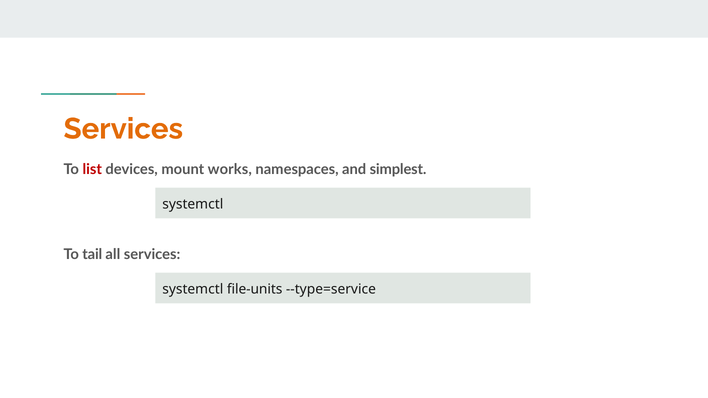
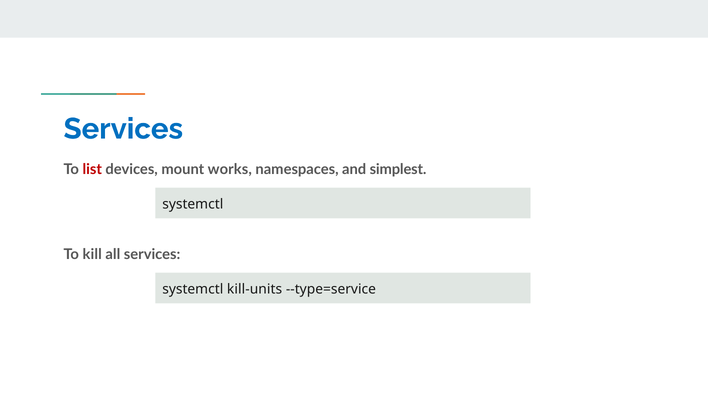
Services colour: orange -> blue (123, 129)
tail: tail -> kill (92, 254)
file-units: file-units -> kill-units (255, 289)
